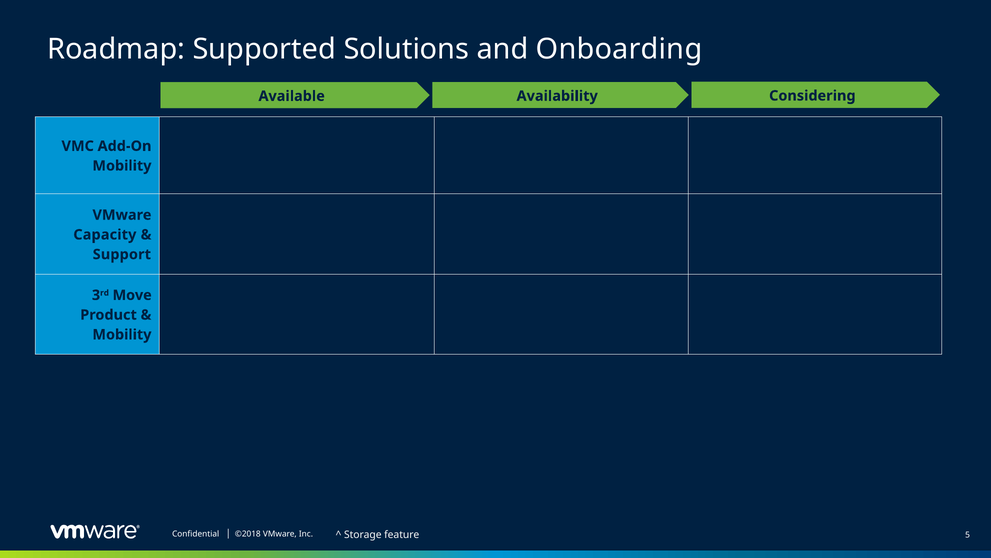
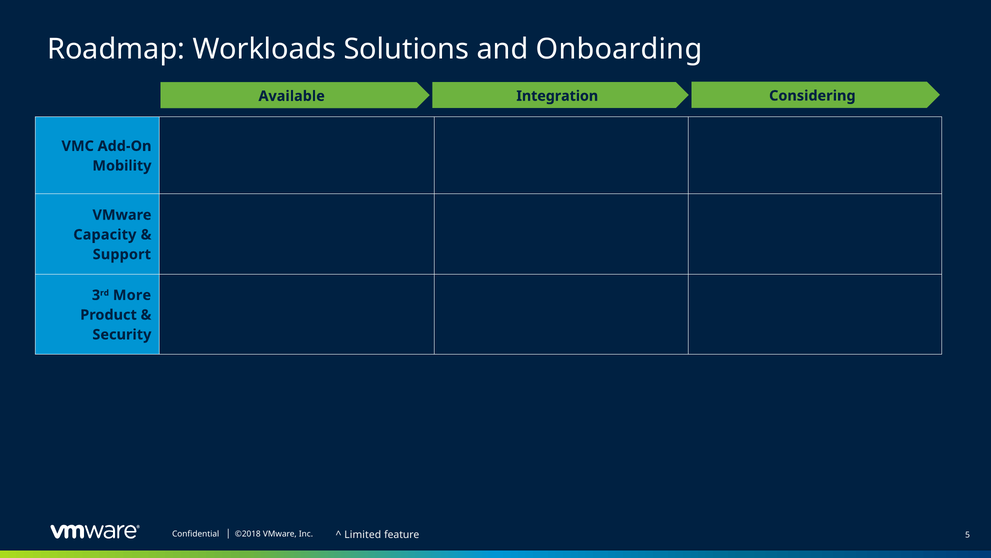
Supported: Supported -> Workloads (264, 49)
Availability: Availability -> Integration (557, 96)
Move: Move -> More (132, 295)
Mobility: Mobility -> Security (122, 334)
Storage: Storage -> Limited (363, 535)
